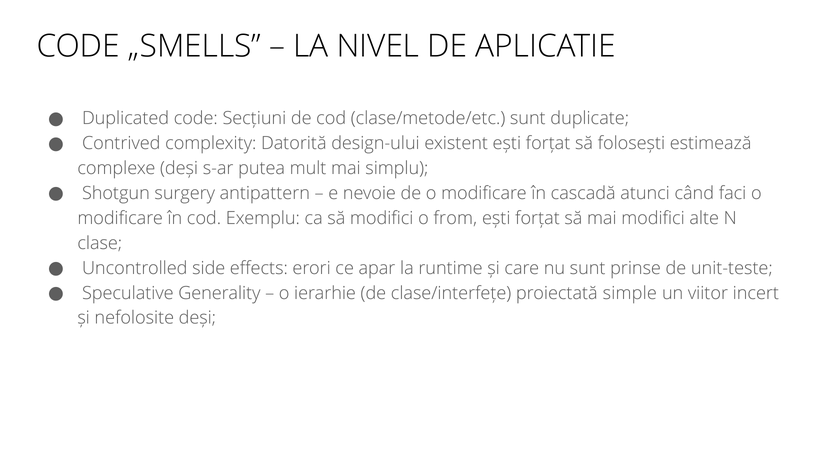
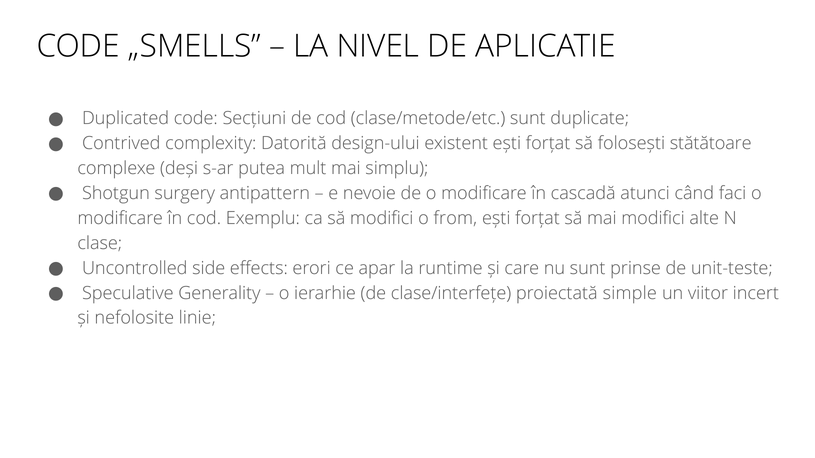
estimează: estimează -> stătătoare (711, 144)
nefolosite deși: deși -> linie (197, 318)
